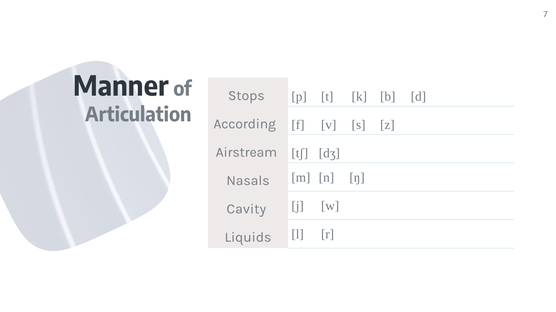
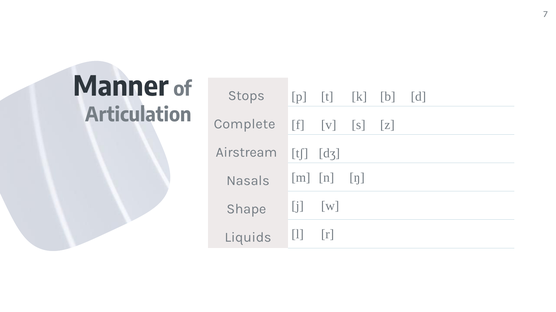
According: According -> Complete (245, 124)
Cavity: Cavity -> Shape (246, 210)
